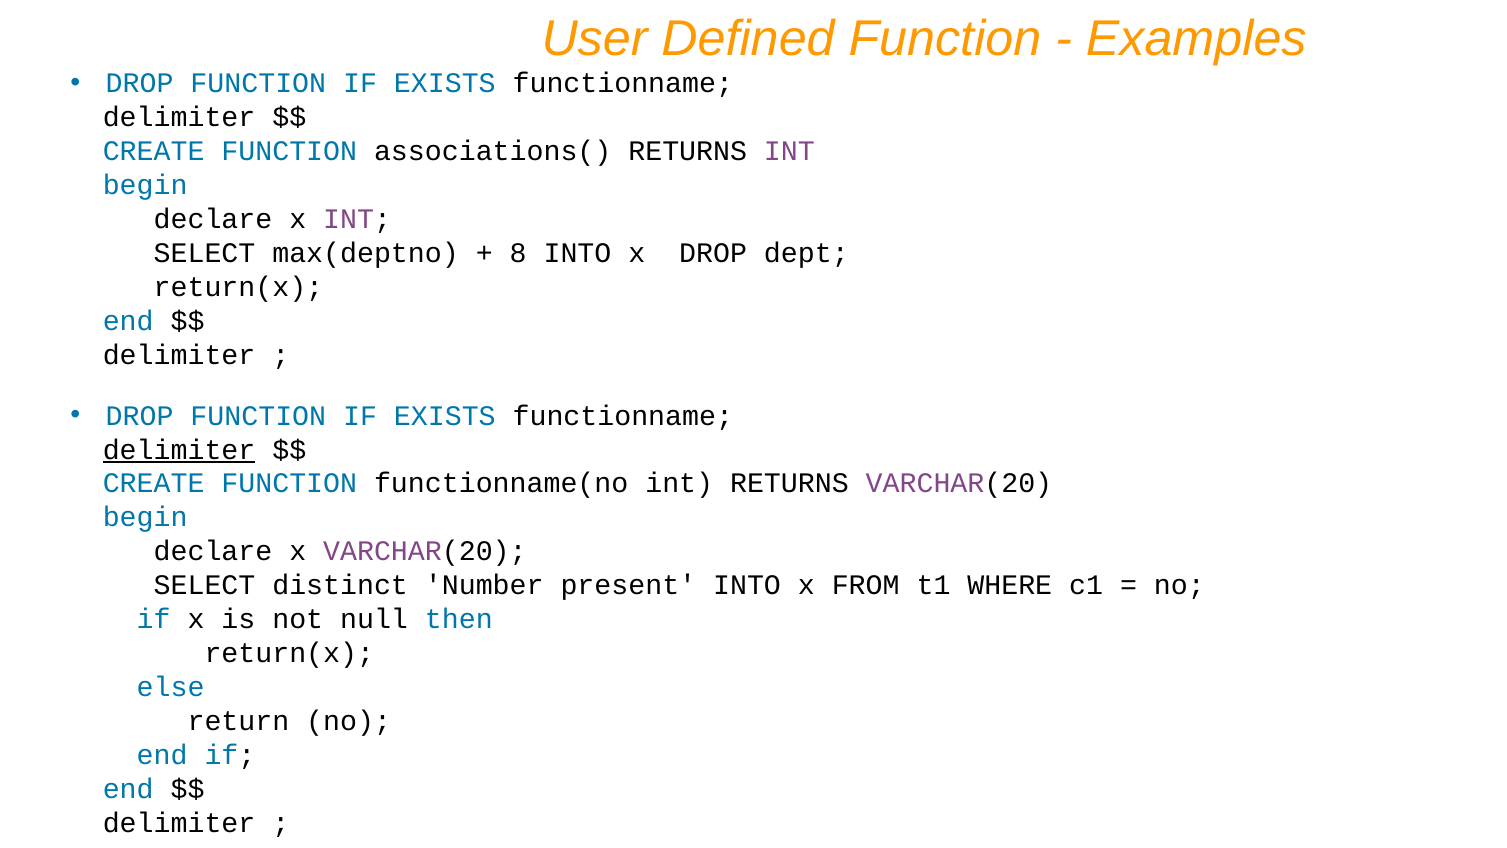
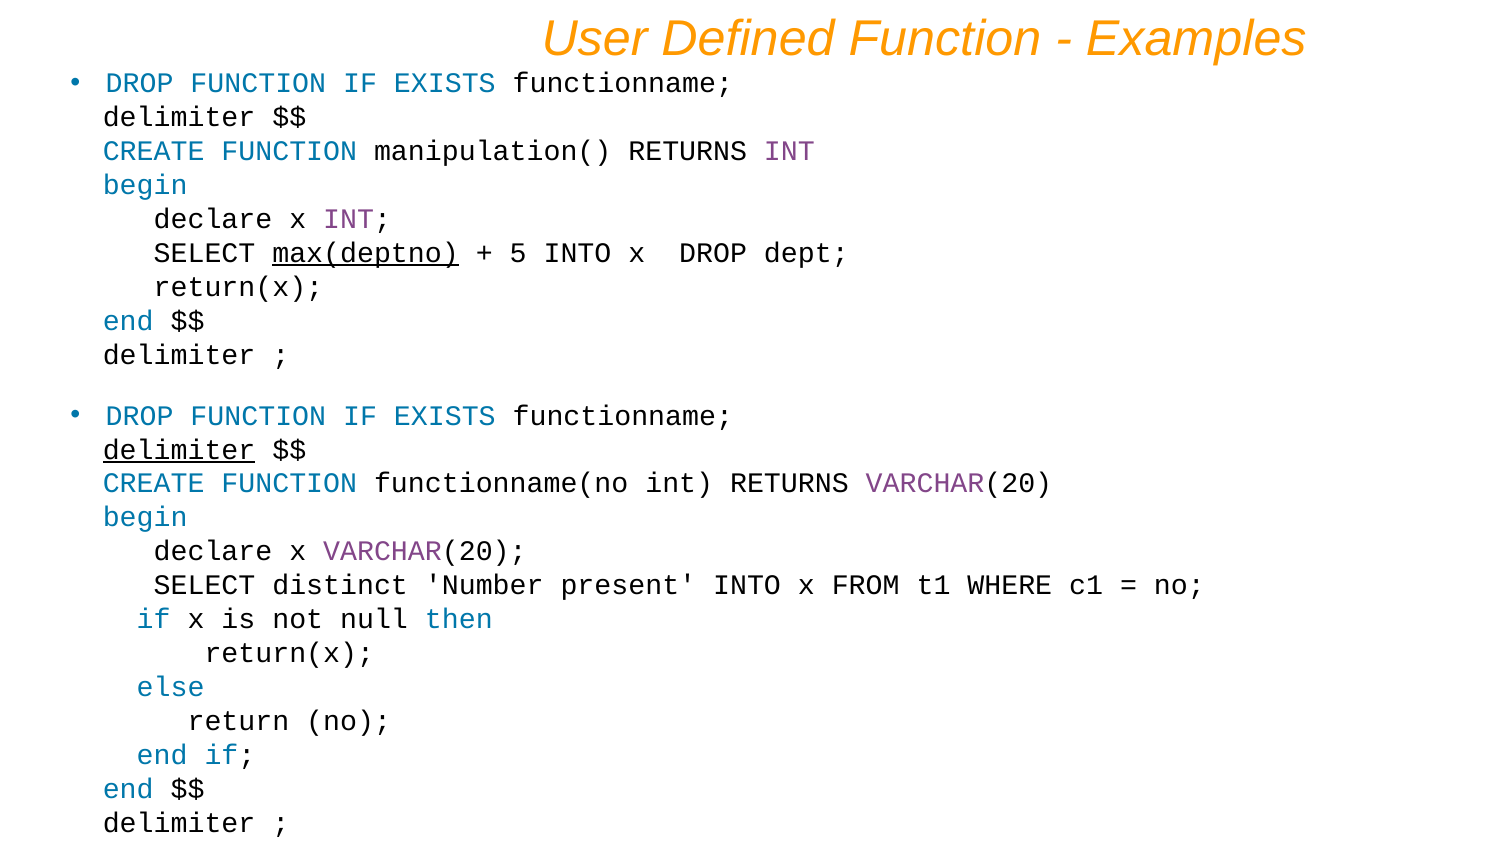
associations(: associations( -> manipulation( (493, 151)
max(deptno underline: none -> present (366, 253)
8: 8 -> 5 (518, 253)
